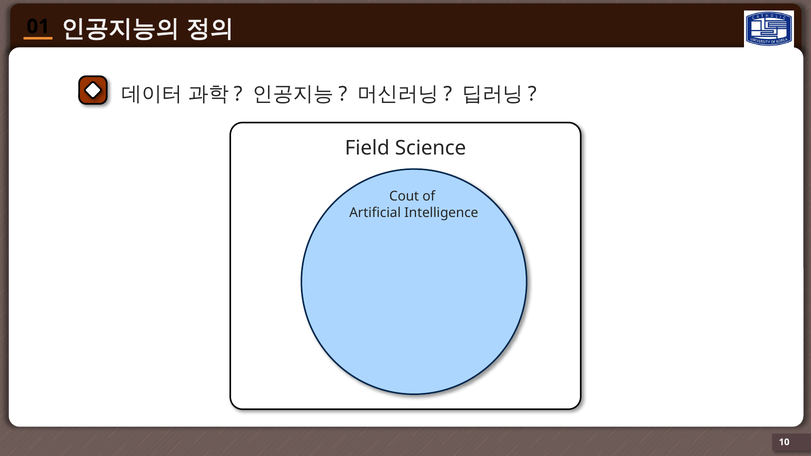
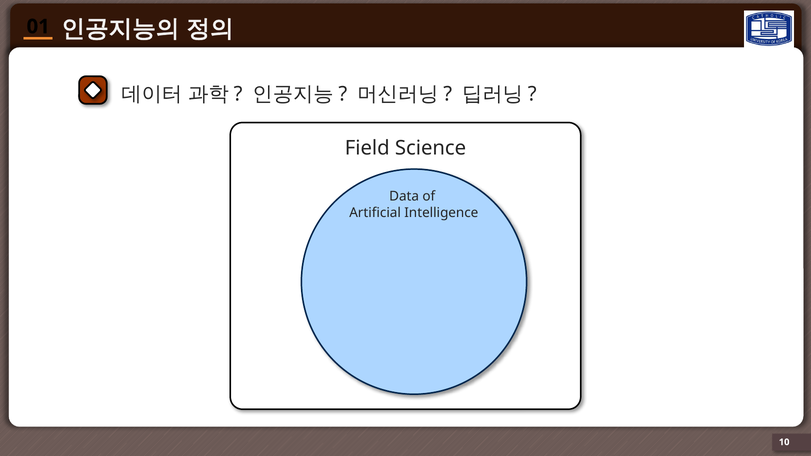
Cout: Cout -> Data (404, 196)
